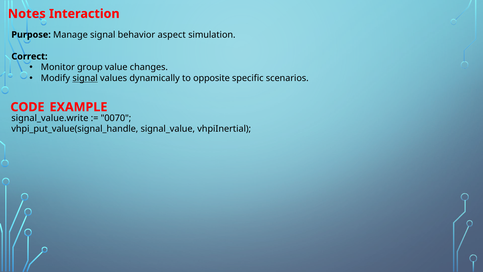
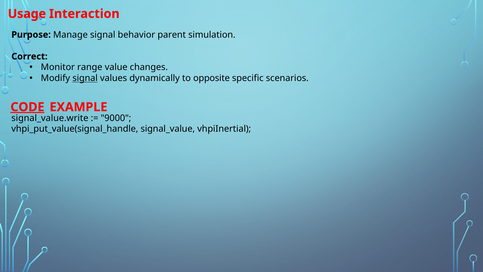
Notes: Notes -> Usage (27, 14)
aspect: aspect -> parent (172, 35)
group: group -> range (90, 67)
CODE underline: none -> present (27, 107)
0070: 0070 -> 9000 (116, 118)
